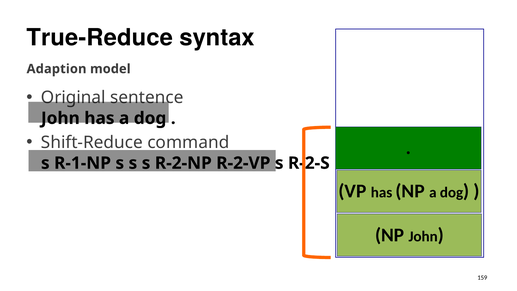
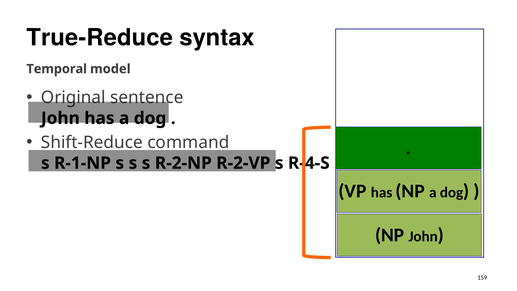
Adaption: Adaption -> Temporal (57, 69)
R-2-S: R-2-S -> R-4-S (309, 163)
